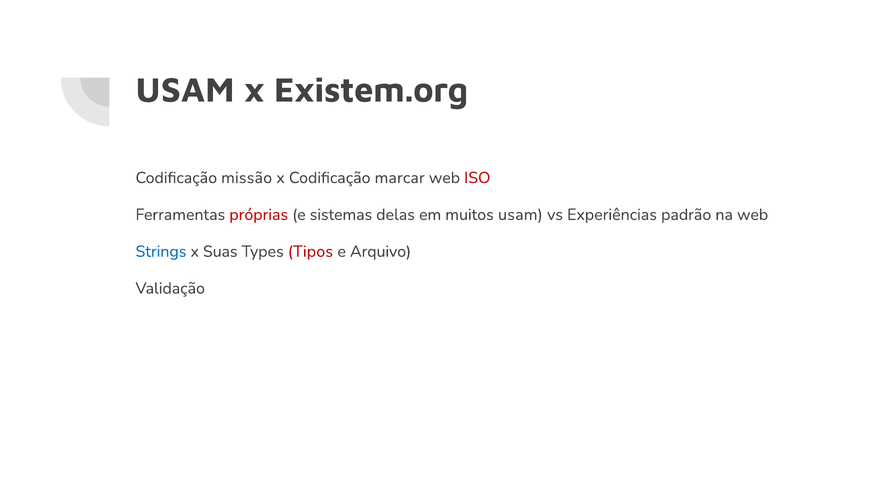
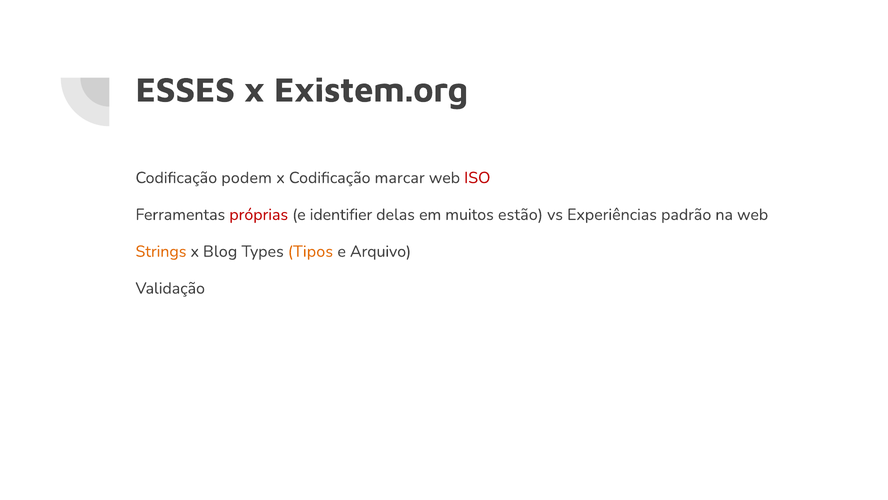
USAM: USAM -> ESSES (185, 90)
missão: missão -> podem (247, 178)
sistemas: sistemas -> identifier (341, 214)
muitos usam: usam -> estão (520, 214)
Strings colour: blue -> orange (161, 251)
Suas: Suas -> Blog (220, 251)
Tipos colour: red -> orange (310, 251)
